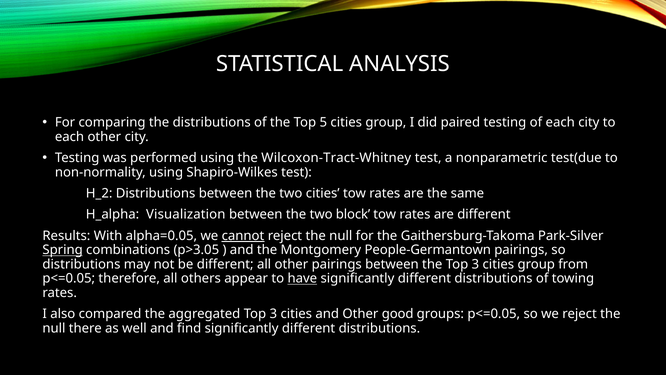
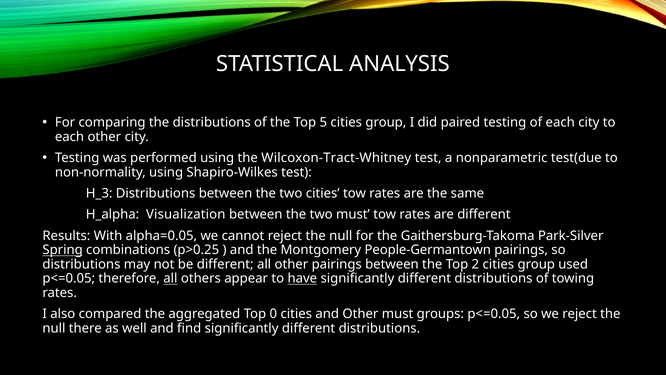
H_2: H_2 -> H_3 (99, 193)
two block: block -> must (353, 214)
cannot underline: present -> none (243, 236)
p>3.05: p>3.05 -> p>0.25 (196, 250)
the Top 3: 3 -> 2 (475, 264)
from: from -> used (573, 264)
all underline: none -> present (170, 278)
aggregated Top 3: 3 -> 0 (273, 314)
Other good: good -> must (398, 314)
